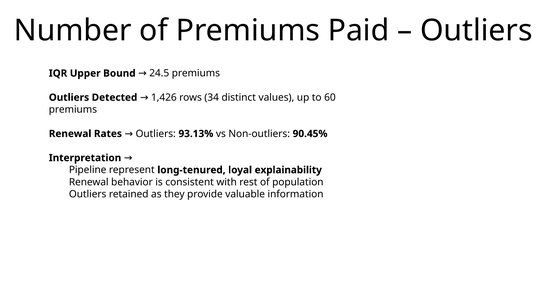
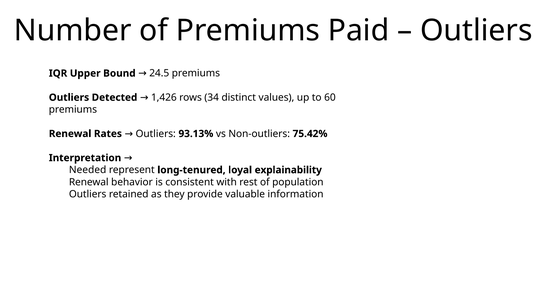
90.45%: 90.45% -> 75.42% (310, 134)
Pipeline: Pipeline -> Needed (88, 170)
